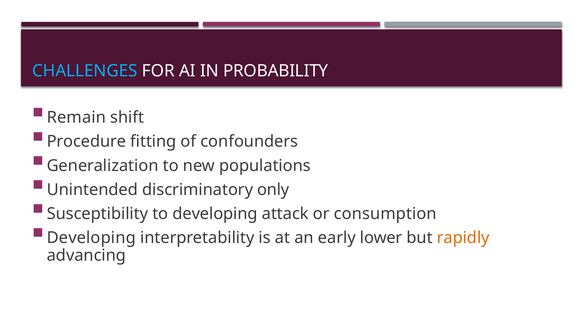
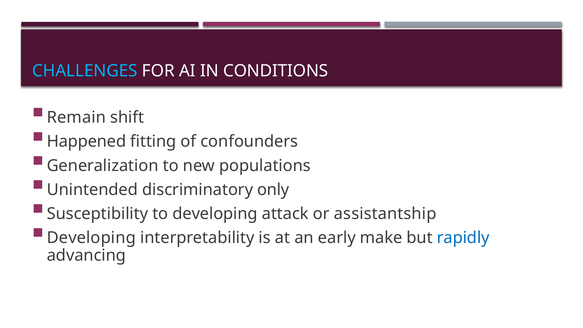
PROBABILITY: PROBABILITY -> CONDITIONS (276, 71)
Procedure: Procedure -> Happened (86, 141)
consumption: consumption -> assistantship (385, 214)
lower: lower -> make (381, 238)
rapidly colour: orange -> blue (463, 238)
